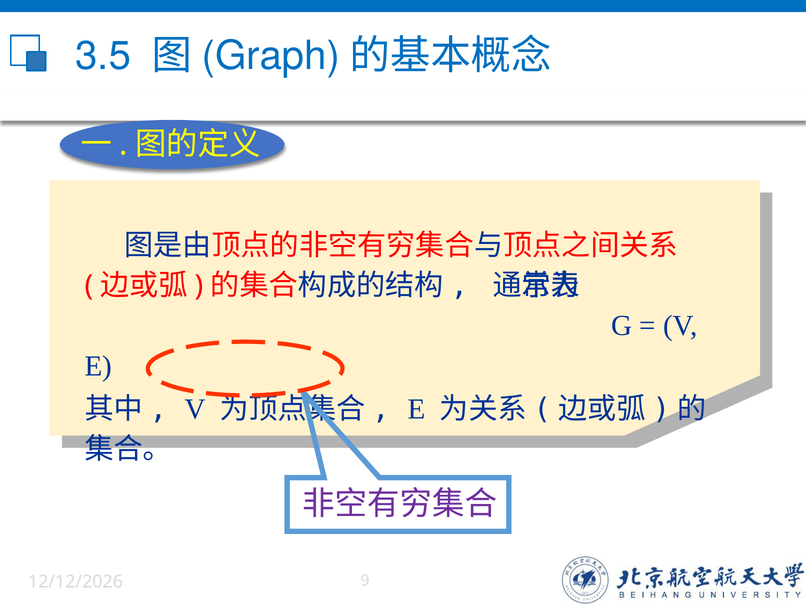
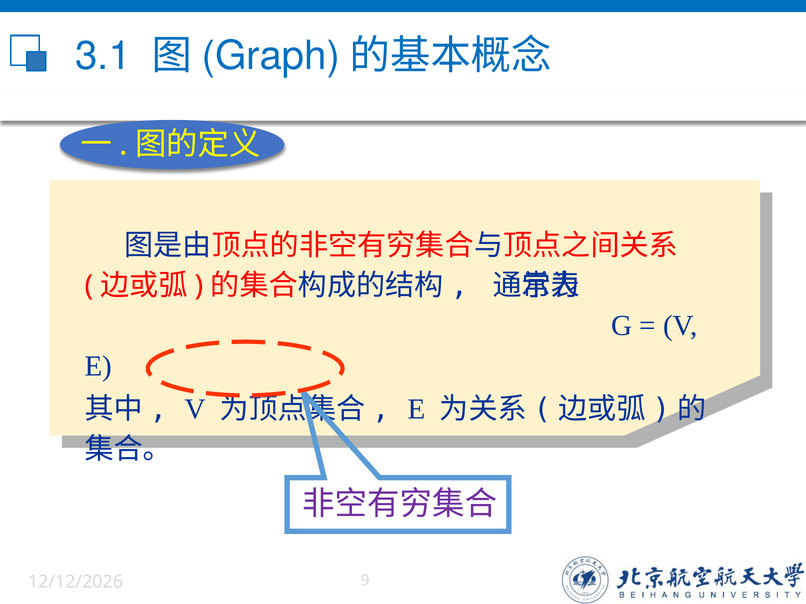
3.5: 3.5 -> 3.1 (103, 56)
